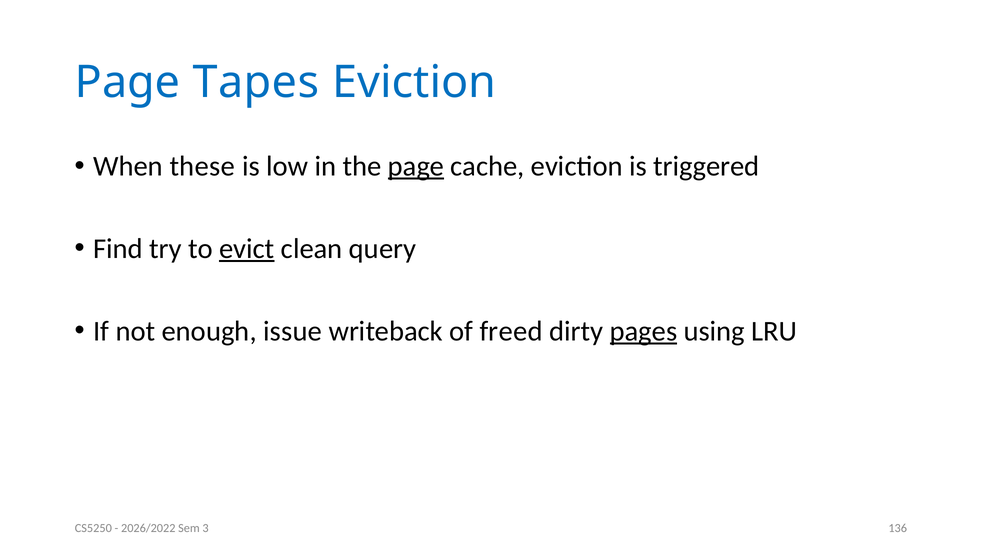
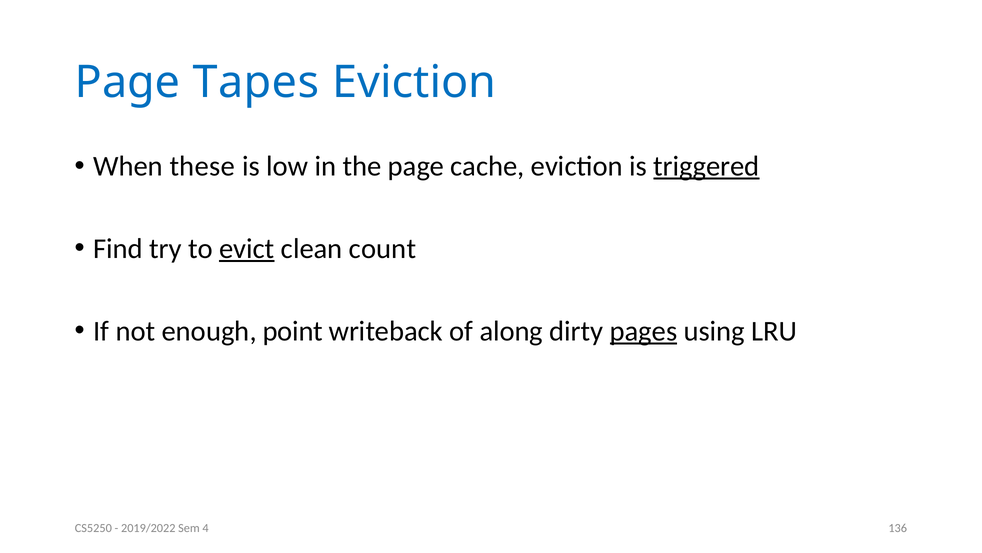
page underline: present -> none (416, 166)
triggered underline: none -> present (706, 166)
query: query -> count (383, 248)
issue: issue -> point (293, 331)
freed: freed -> along (511, 331)
2026/2022: 2026/2022 -> 2019/2022 (148, 528)
3: 3 -> 4 (206, 528)
